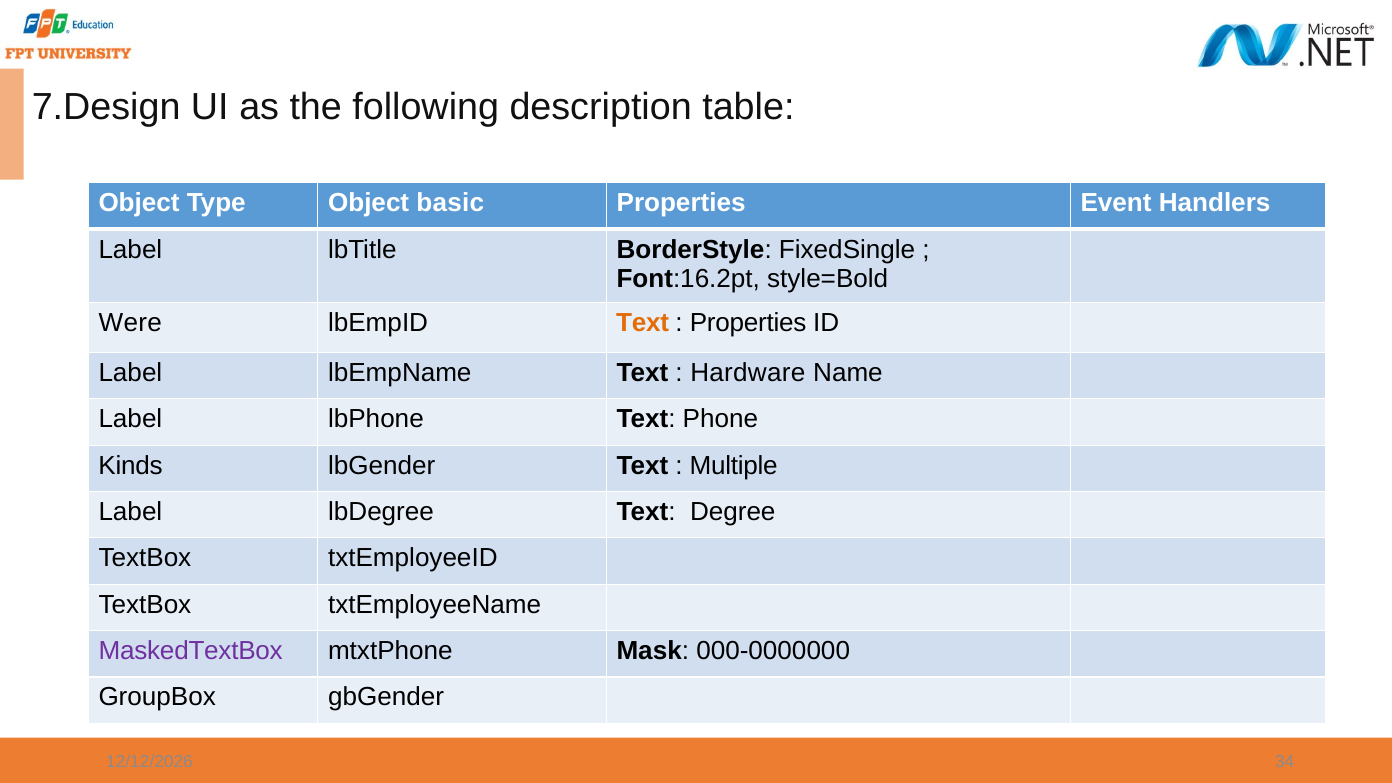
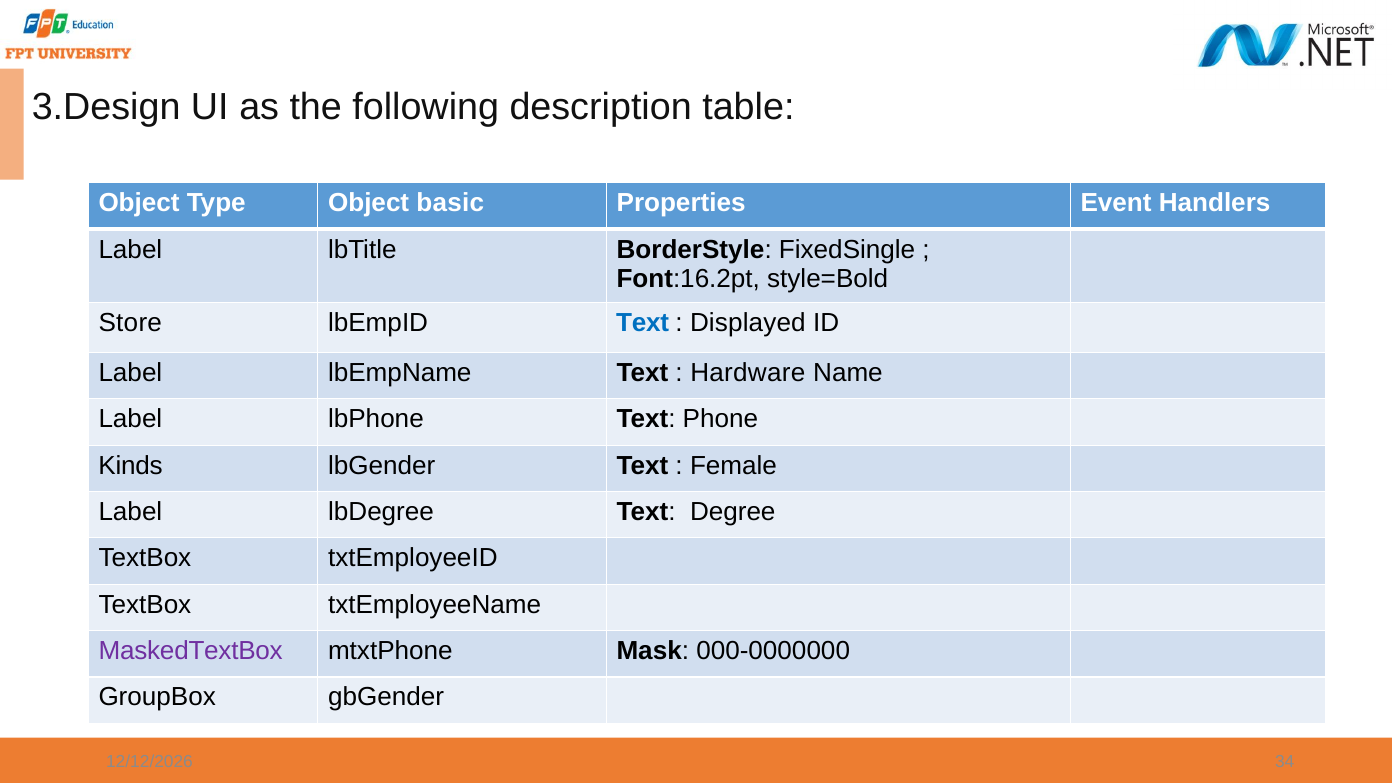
7.Design: 7.Design -> 3.Design (106, 107)
Were: Were -> Store (130, 323)
Text colour: orange -> blue (643, 323)
Properties: Properties -> Displayed (748, 323)
Multiple: Multiple -> Female (733, 465)
